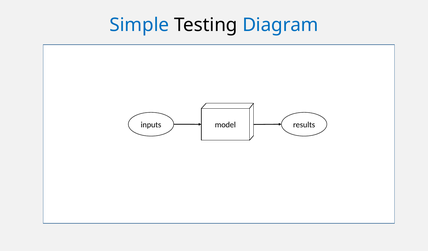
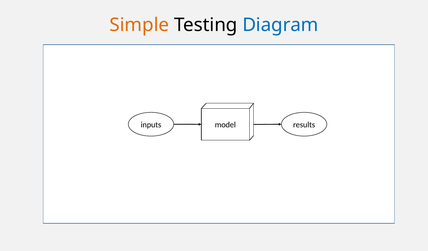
Simple colour: blue -> orange (139, 25)
